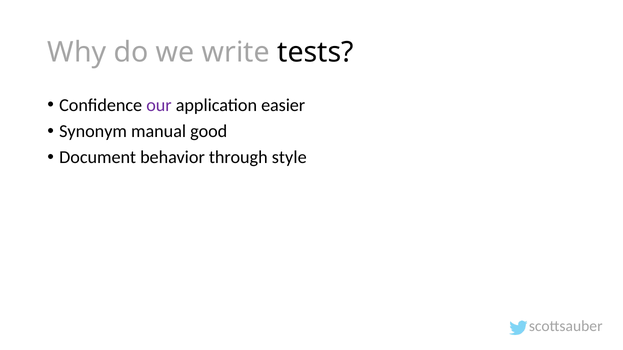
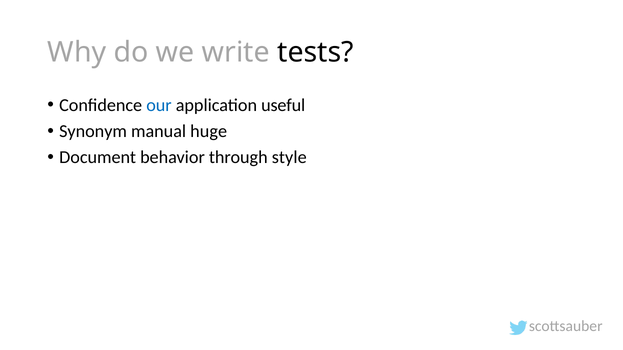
our colour: purple -> blue (159, 105)
easier: easier -> useful (283, 105)
good: good -> huge (209, 131)
